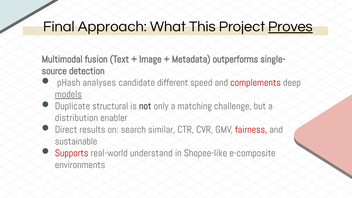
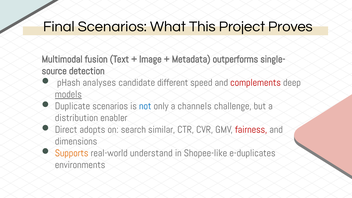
Approach: Approach -> Scenarios (112, 26)
Proves underline: present -> none (290, 26)
Duplicate structural: structural -> scenarios (110, 106)
not colour: black -> blue (145, 106)
matching: matching -> channels (195, 106)
results: results -> adopts (92, 130)
sustainable: sustainable -> dimensions (76, 141)
Supports colour: red -> orange (72, 153)
e-composite: e-composite -> e-duplicates (252, 153)
